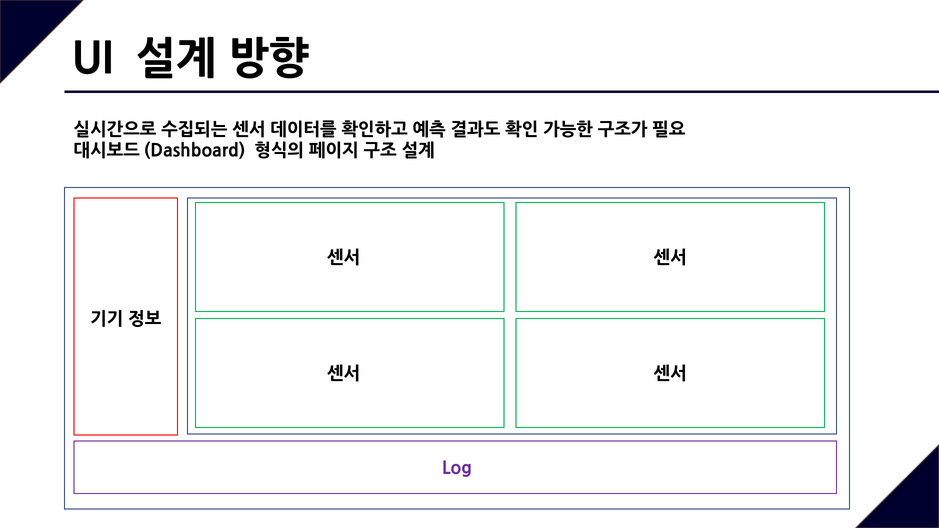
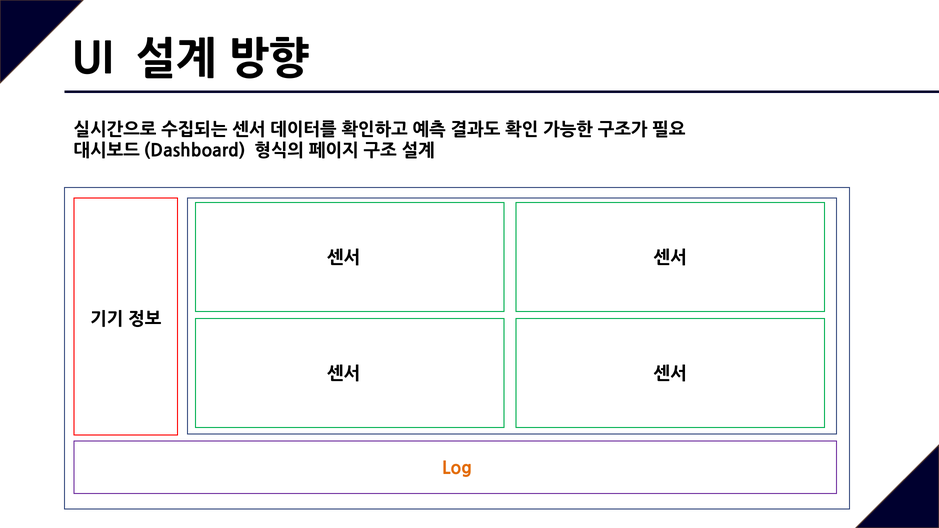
Log colour: purple -> orange (457, 468)
